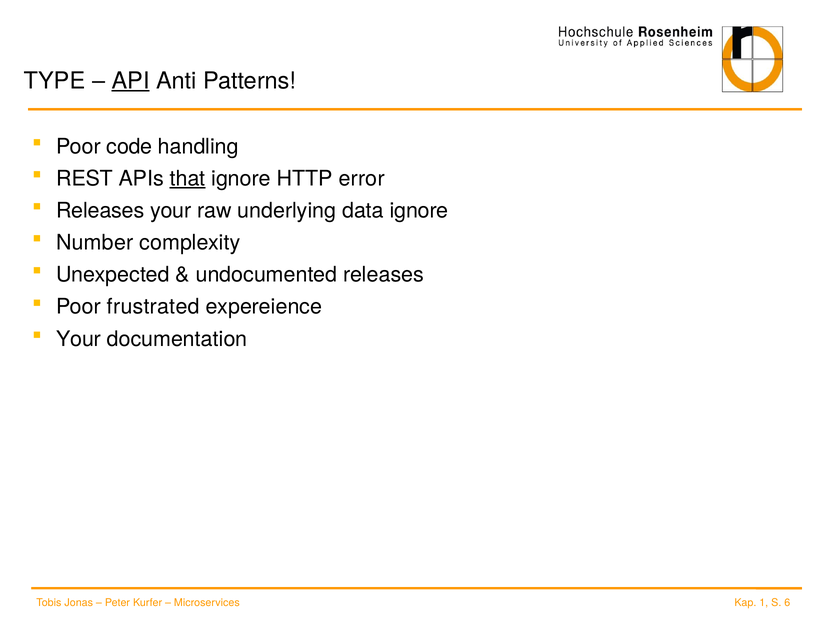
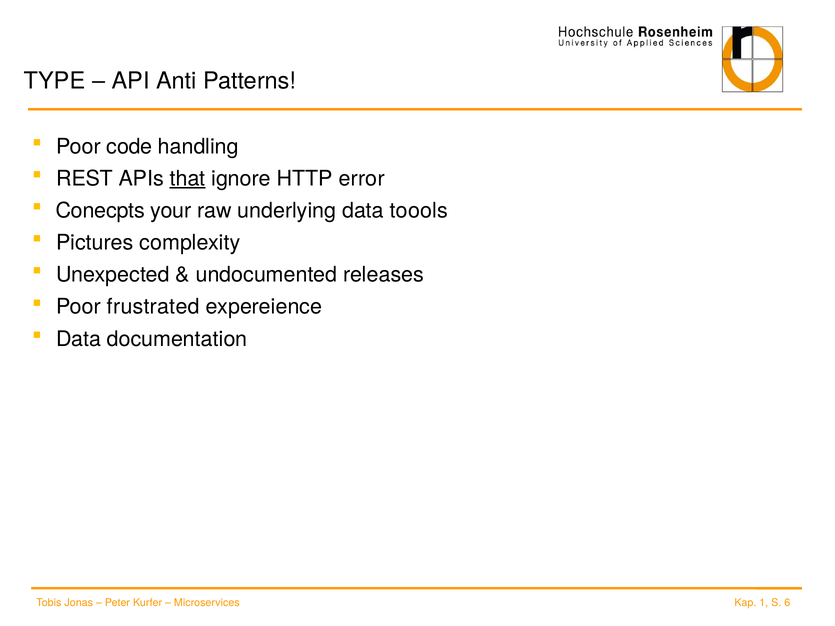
API underline: present -> none (131, 81)
Releases: Releases -> Conecpts (100, 211)
data ignore: ignore -> toools (419, 211)
Number: Number -> Pictures (95, 243)
Your: Your -> Data (79, 339)
